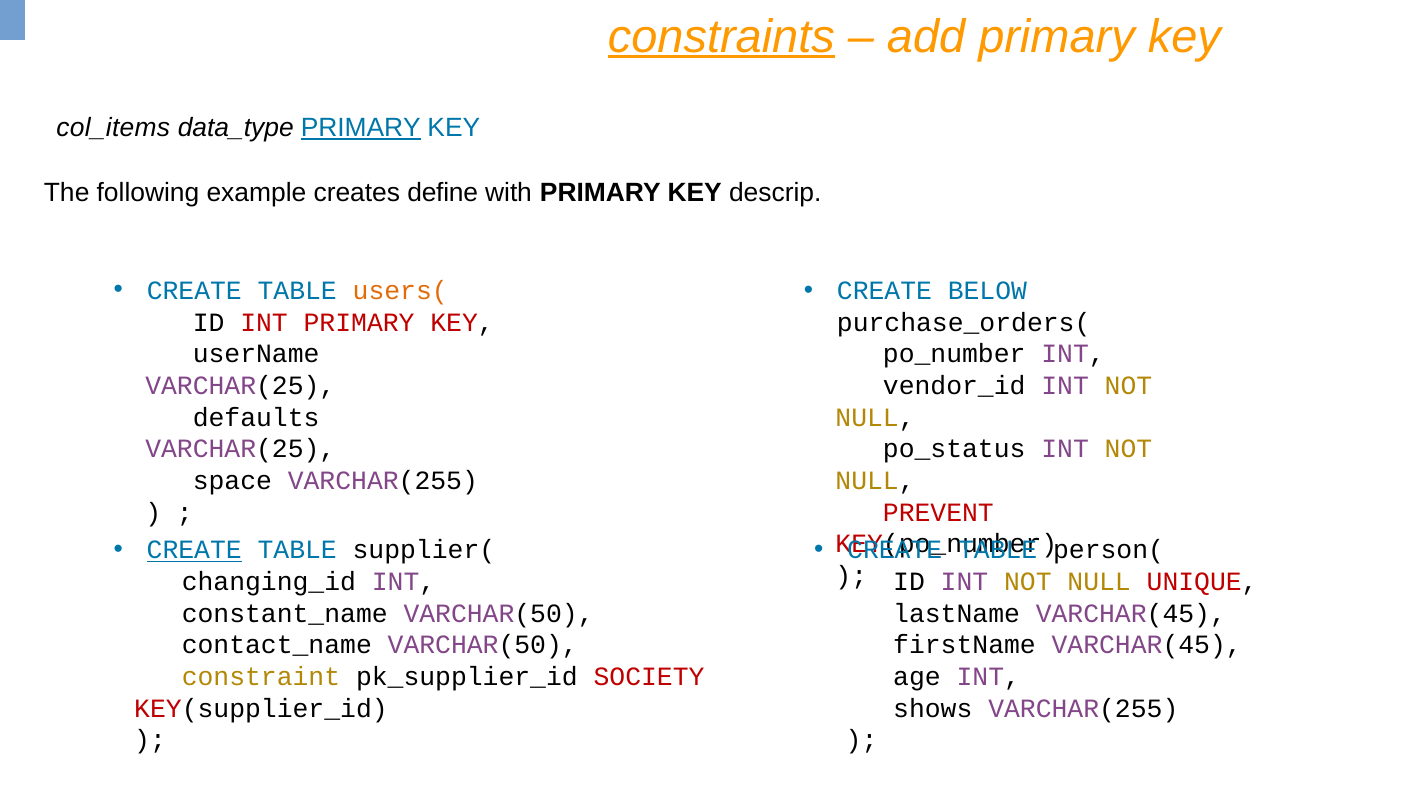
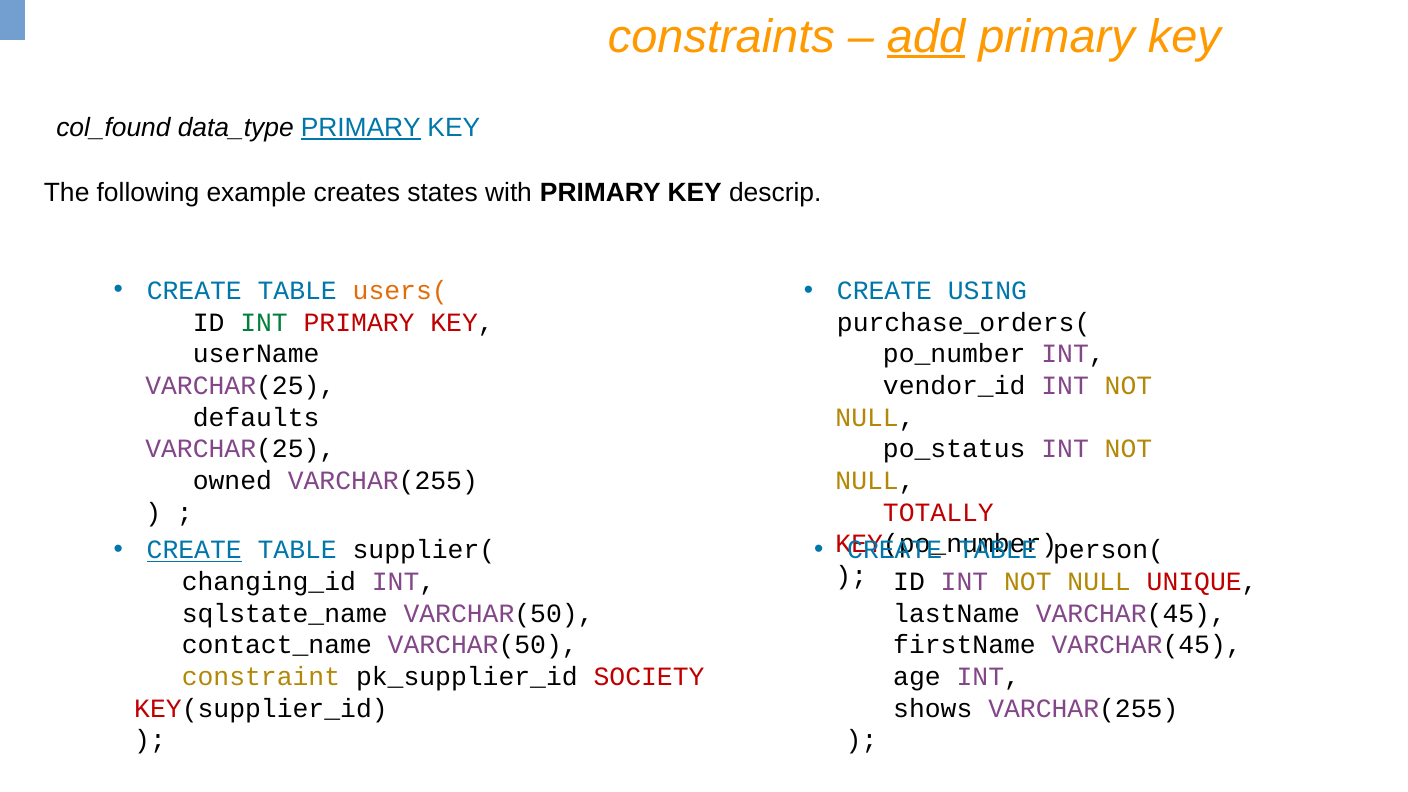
constraints underline: present -> none (721, 37)
add underline: none -> present (926, 37)
col_items: col_items -> col_found (113, 128)
define: define -> states (443, 193)
BELOW: BELOW -> USING (987, 291)
INT colour: red -> green (264, 322)
space: space -> owned (232, 481)
PREVENT: PREVENT -> TOTALLY (938, 513)
constant_name: constant_name -> sqlstate_name (285, 613)
